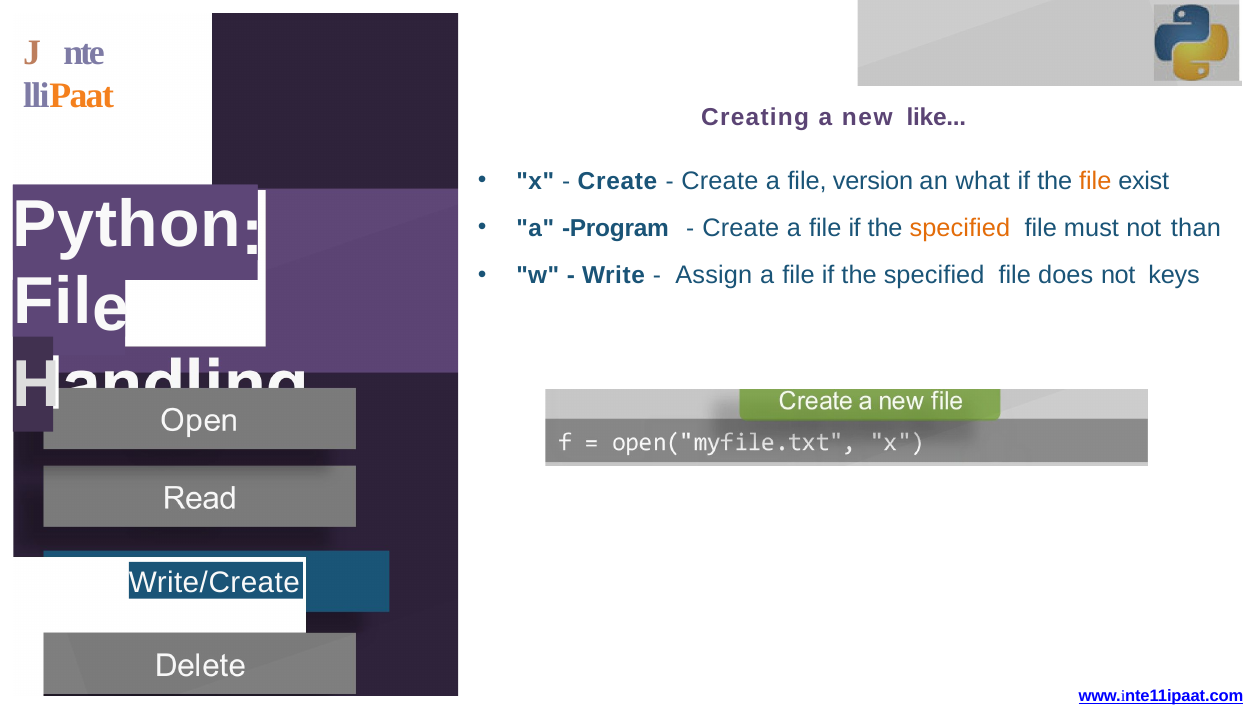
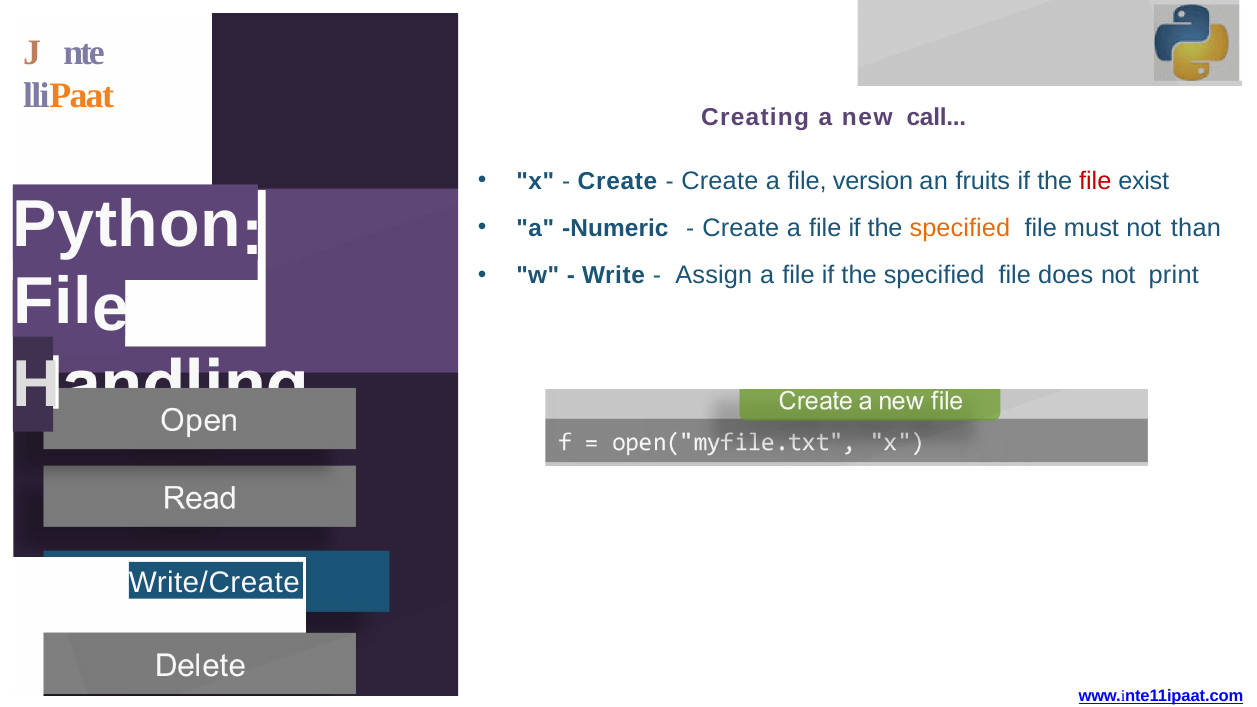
like: like -> call (936, 118)
what: what -> fruits (983, 181)
file colour: orange -> red (1095, 181)
Program: Program -> Numeric (615, 228)
keys: keys -> print (1174, 276)
